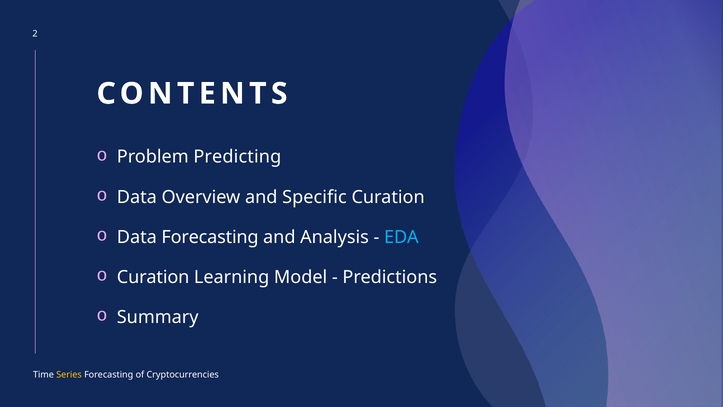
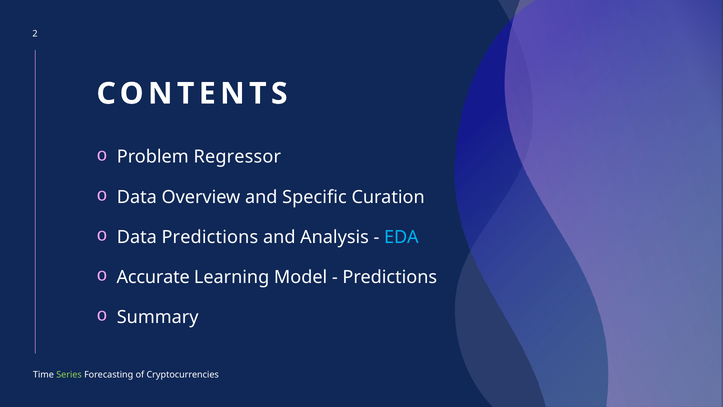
Predicting: Predicting -> Regressor (237, 157)
Data Forecasting: Forecasting -> Predictions (210, 237)
Curation: Curation -> Accurate (153, 277)
Series colour: yellow -> light green (69, 375)
